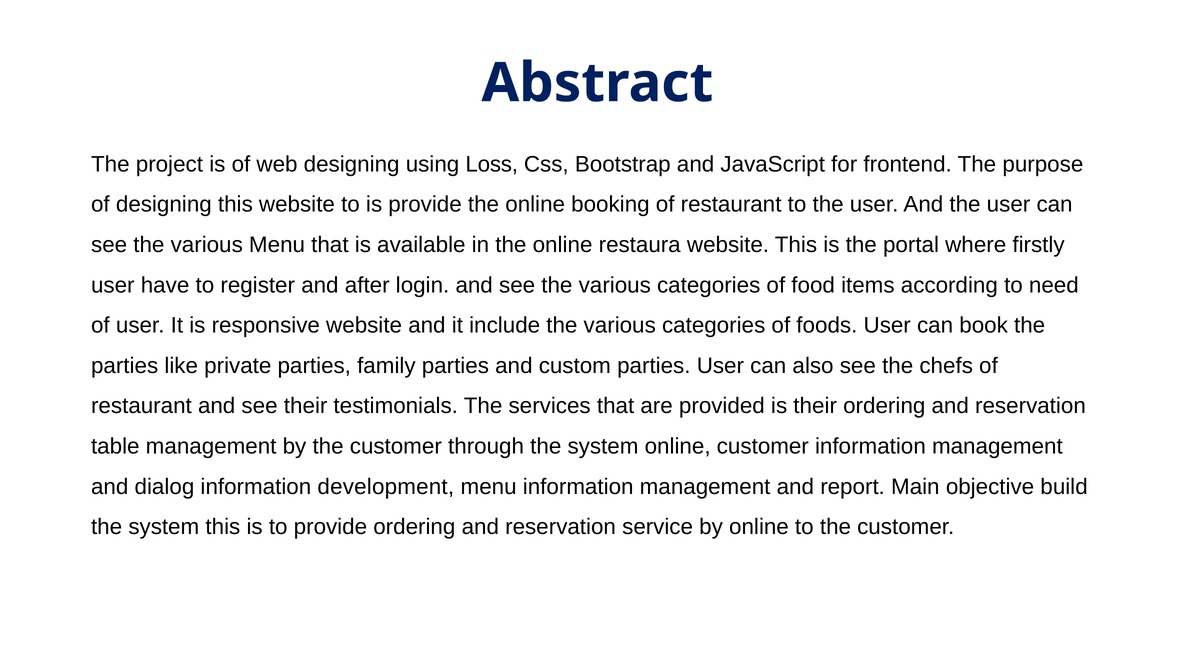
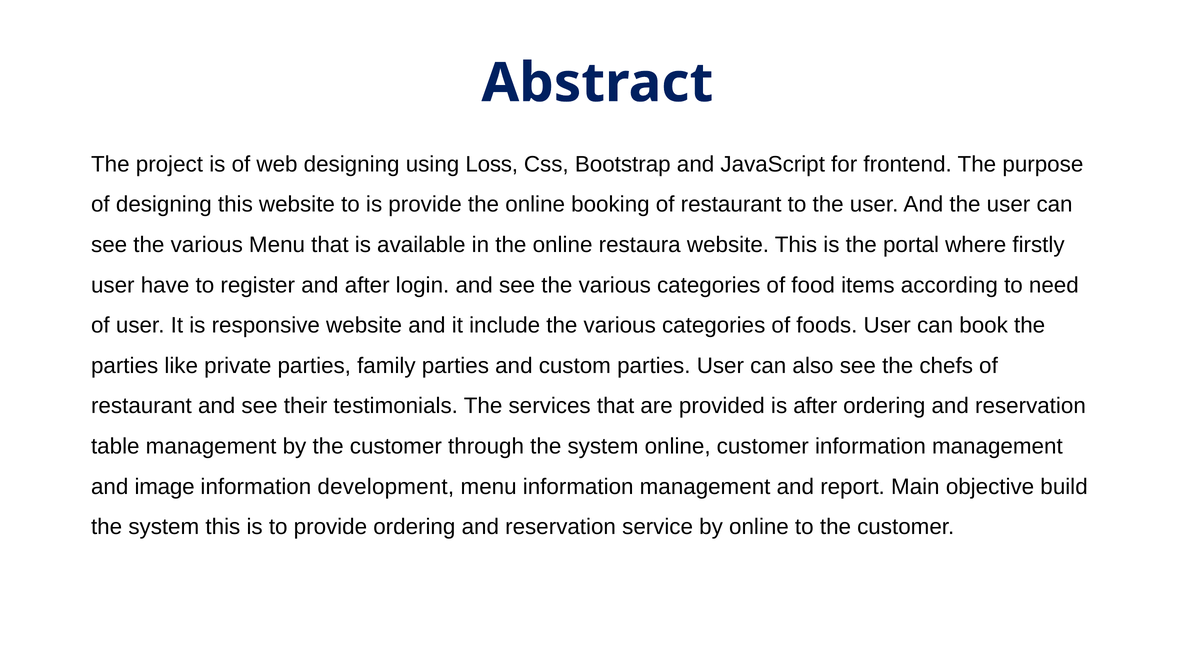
is their: their -> after (815, 406)
dialog: dialog -> image (165, 487)
